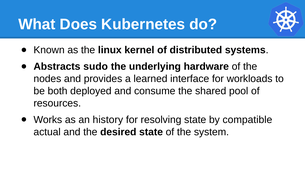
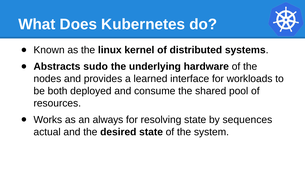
history: history -> always (108, 119)
compatible: compatible -> sequences (247, 119)
